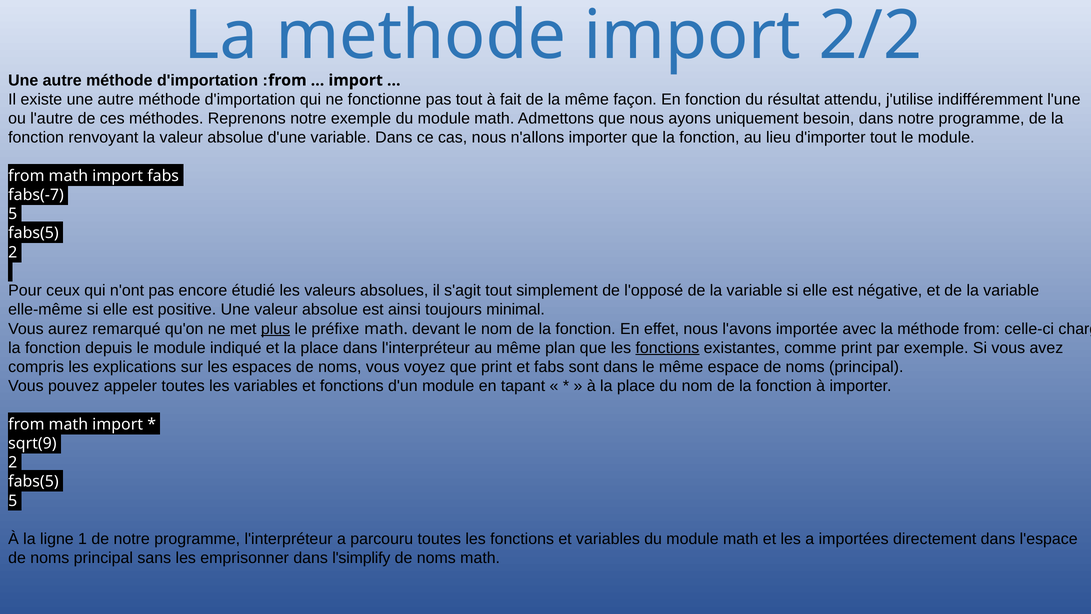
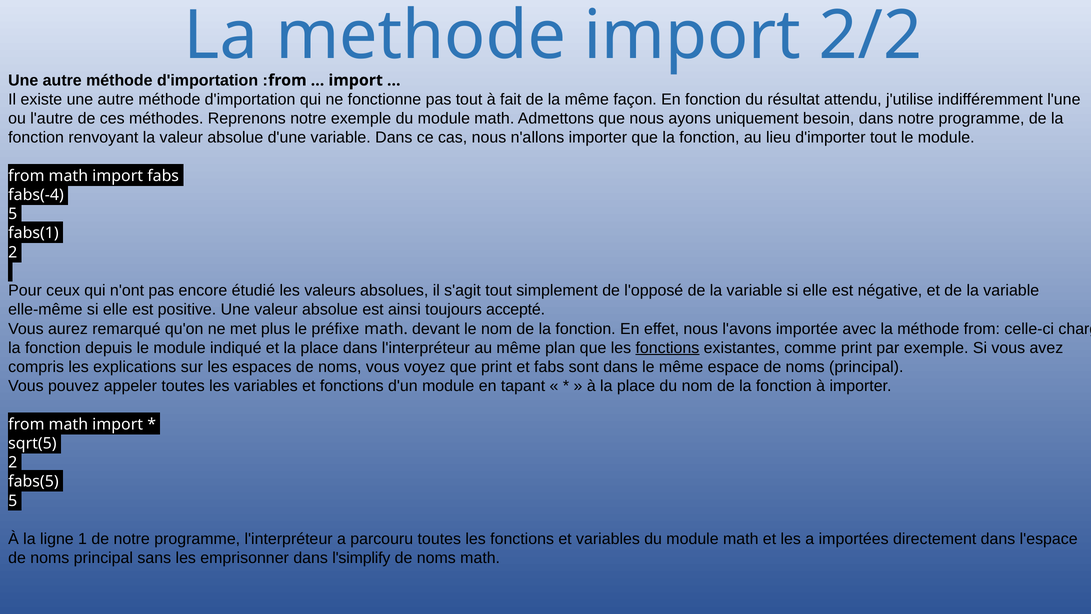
fabs(-7: fabs(-7 -> fabs(-4 (36, 195)
fabs(5: fabs(5 -> fabs(1 (33, 233)
minimal: minimal -> accepté (516, 309)
plus underline: present -> none (276, 329)
sqrt(9: sqrt(9 -> sqrt(5 (32, 443)
